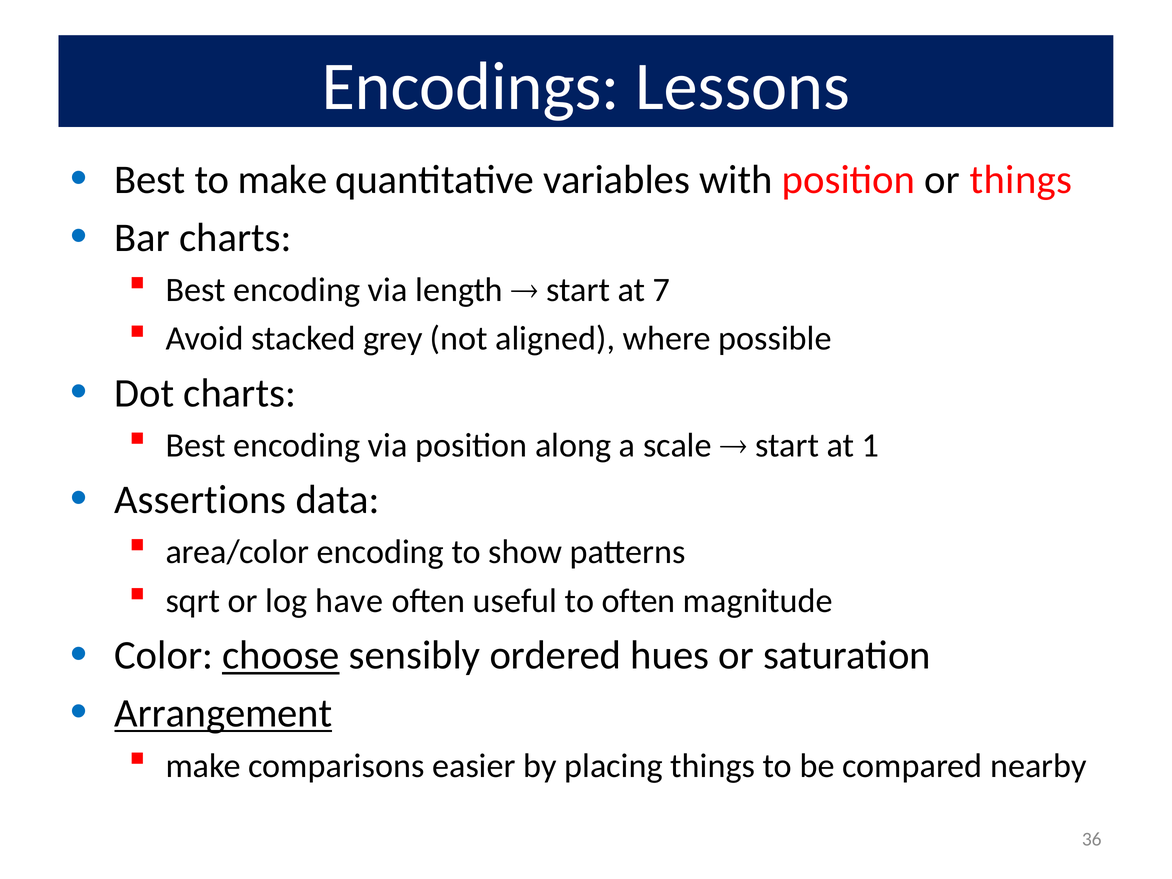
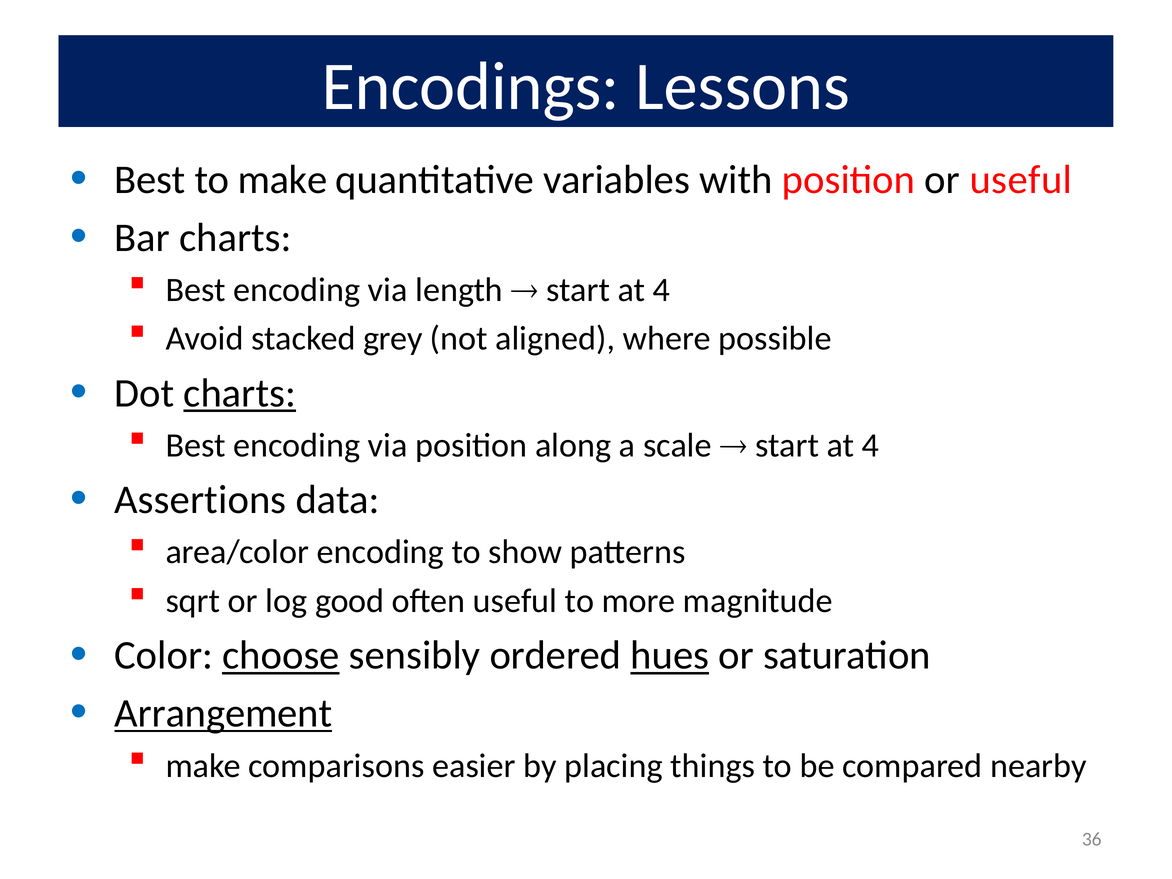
or things: things -> useful (1021, 180)
7: 7 -> 4 (662, 290)
charts underline: none -> present (240, 393)
1: 1 -> 4 (870, 445)
have: have -> good (350, 601)
to often: often -> more (638, 601)
hues underline: none -> present (670, 656)
